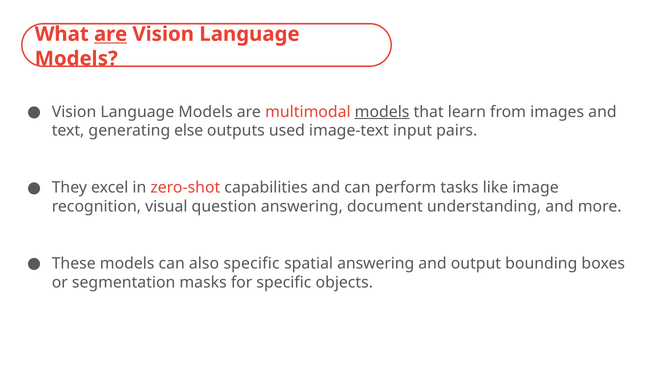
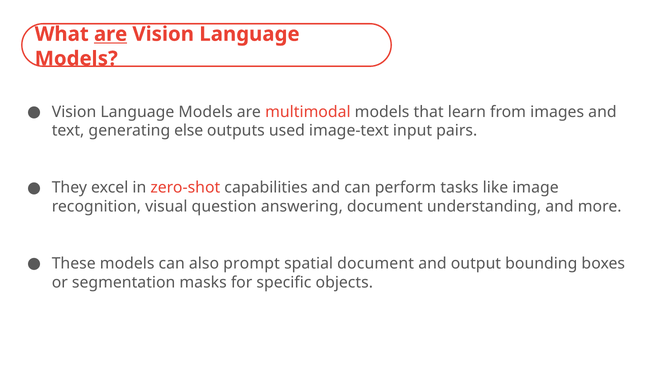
models underline: present -> none (382, 112)
also specific: specific -> prompt (252, 264)
spatial answering: answering -> document (376, 264)
